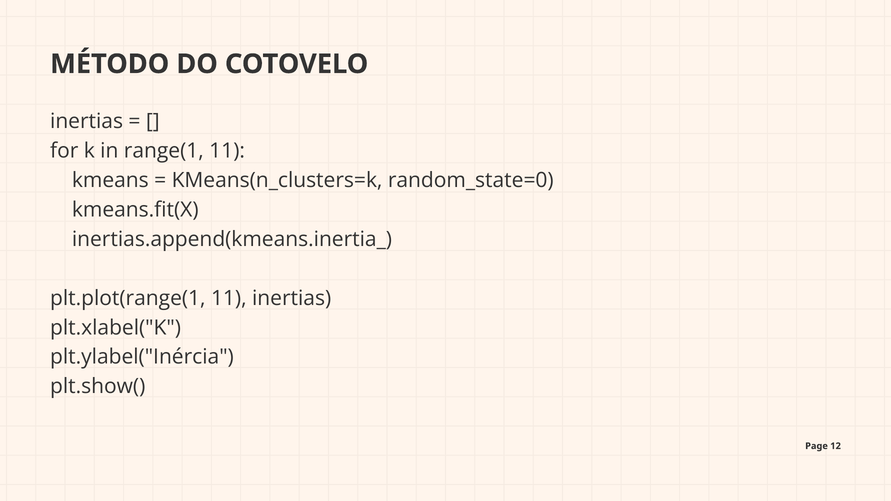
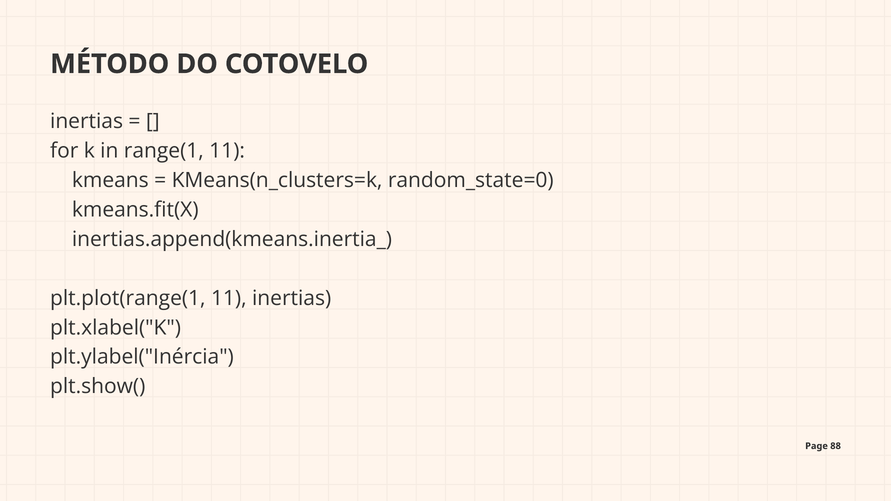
12: 12 -> 88 (836, 446)
